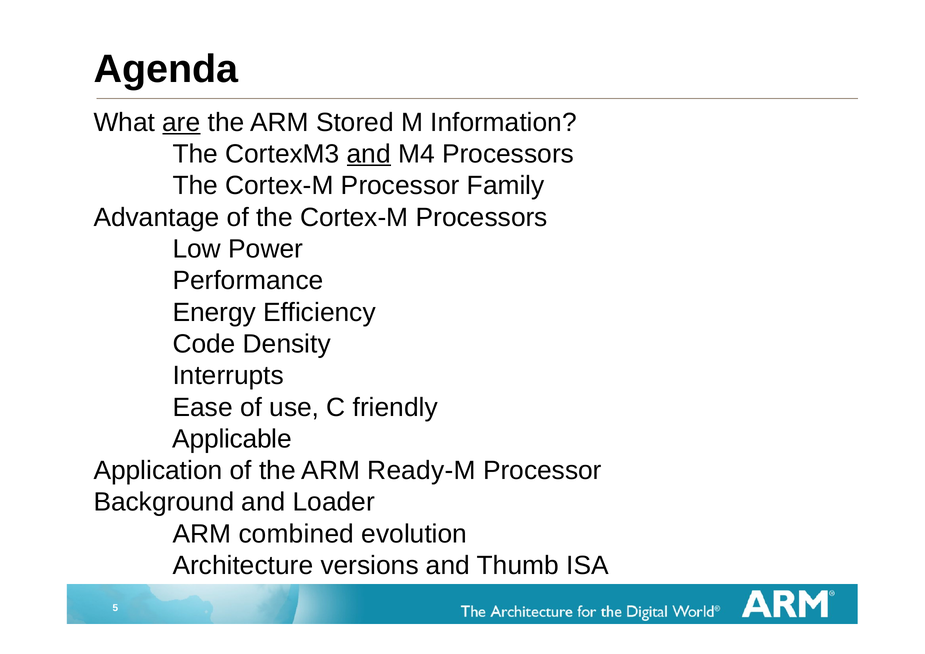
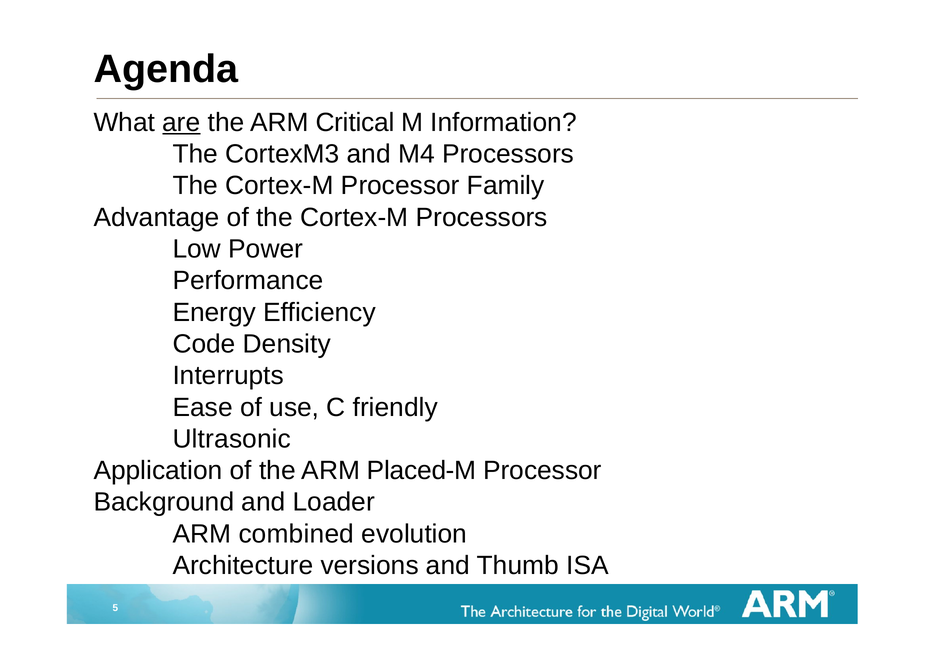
Stored: Stored -> Critical (355, 122)
and underline: present -> none (369, 154)
Applicable: Applicable -> Ultrasonic (232, 439)
Ready-M: Ready-M -> Placed-M (422, 470)
